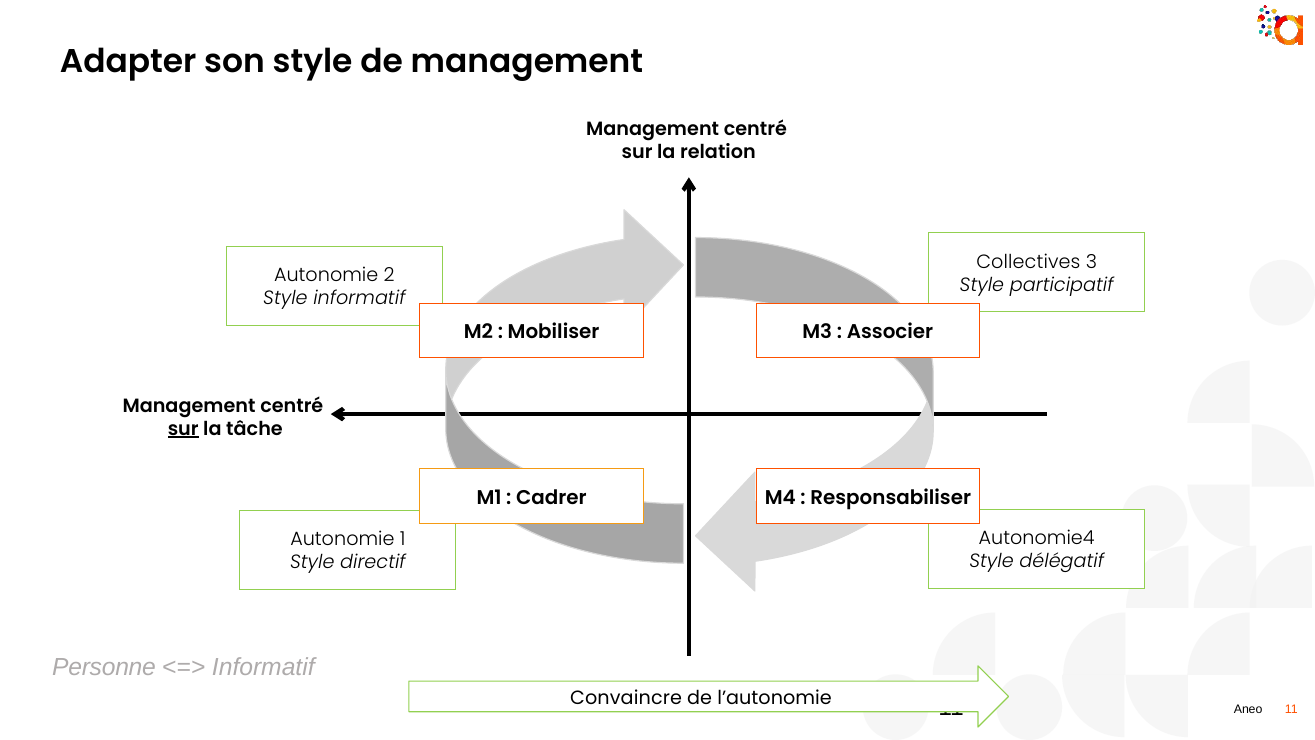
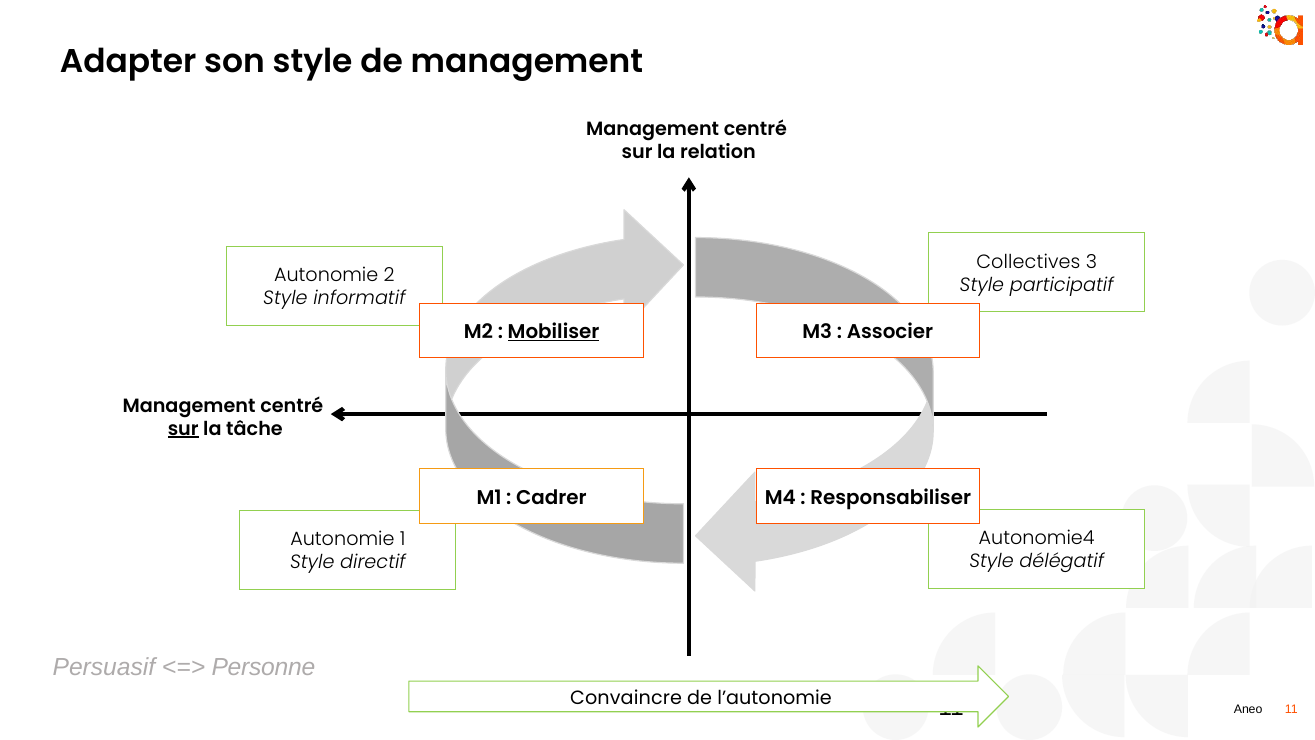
Mobiliser underline: none -> present (554, 332)
Personne: Personne -> Persuasif (104, 667)
Informatif: Informatif -> Personne (263, 667)
